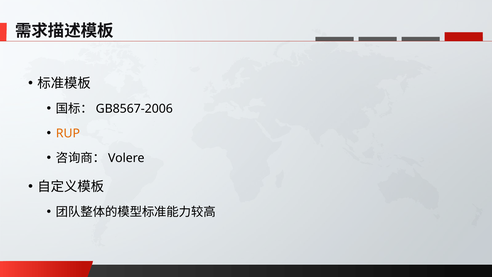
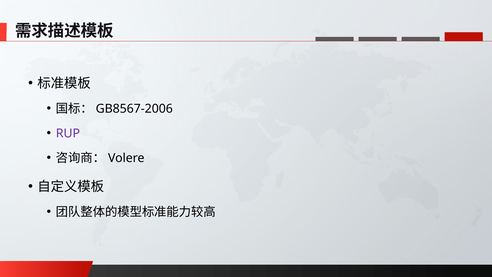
RUP colour: orange -> purple (68, 133)
